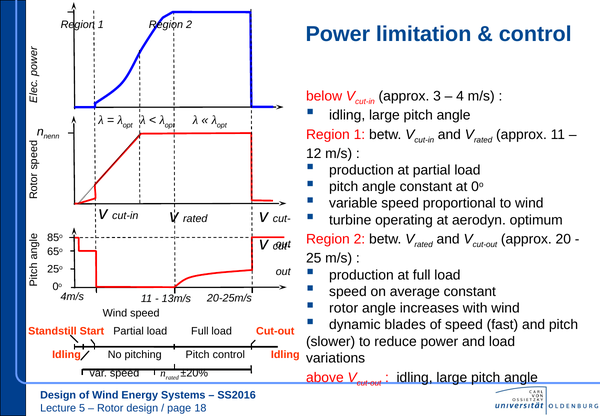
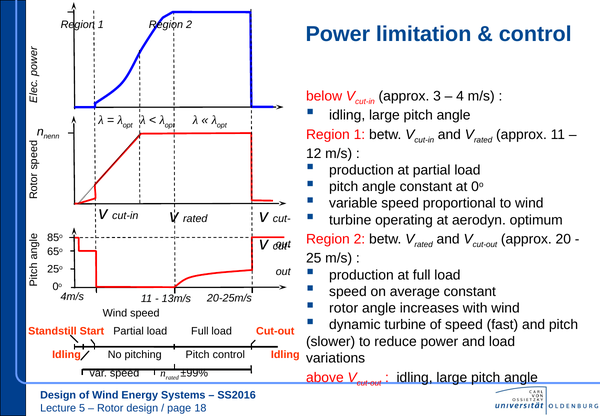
dynamic blades: blades -> turbine (405, 324)
±20%: ±20% -> ±99% (194, 373)
